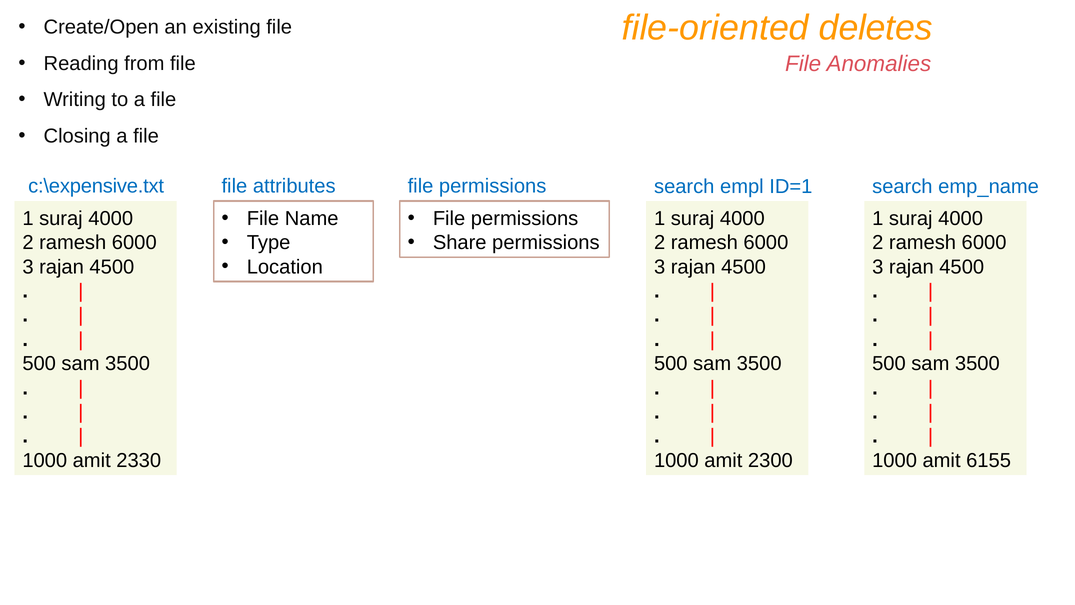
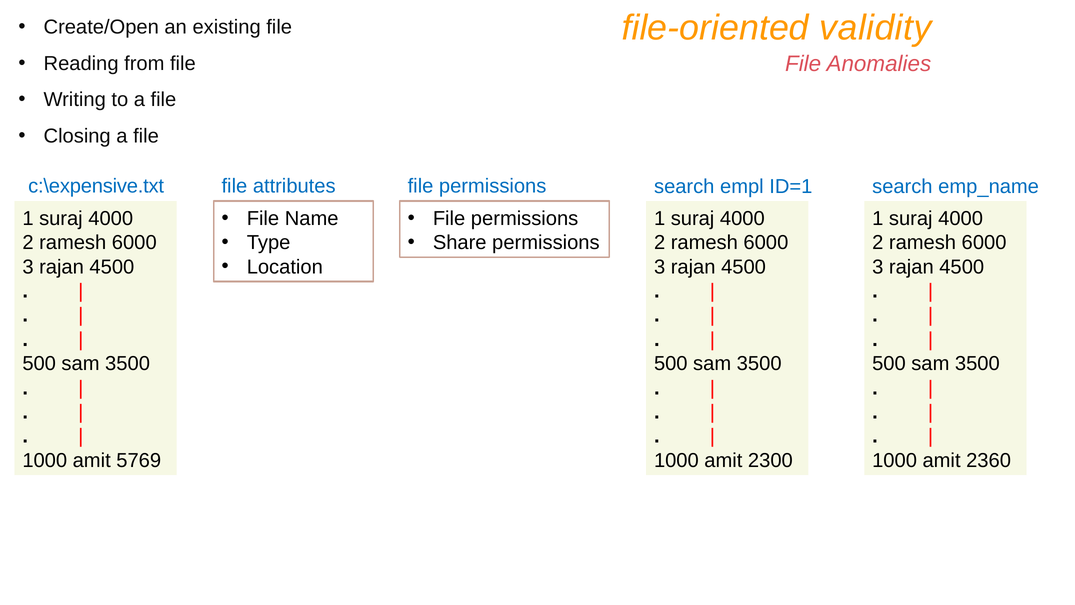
deletes: deletes -> validity (875, 28)
2330: 2330 -> 5769 (139, 460)
6155: 6155 -> 2360 (989, 460)
